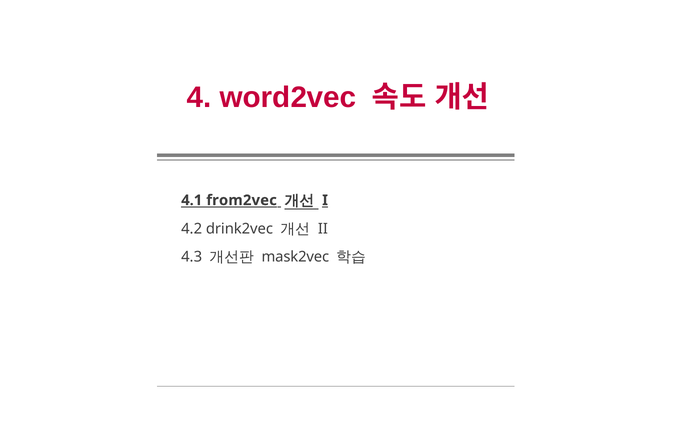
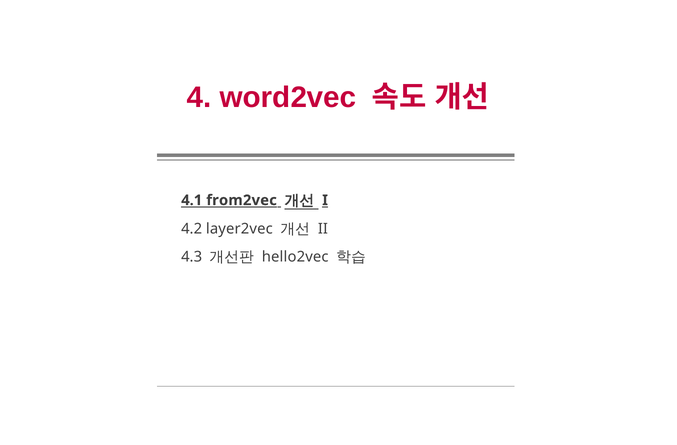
drink2vec: drink2vec -> layer2vec (239, 228)
mask2vec: mask2vec -> hello2vec (295, 257)
